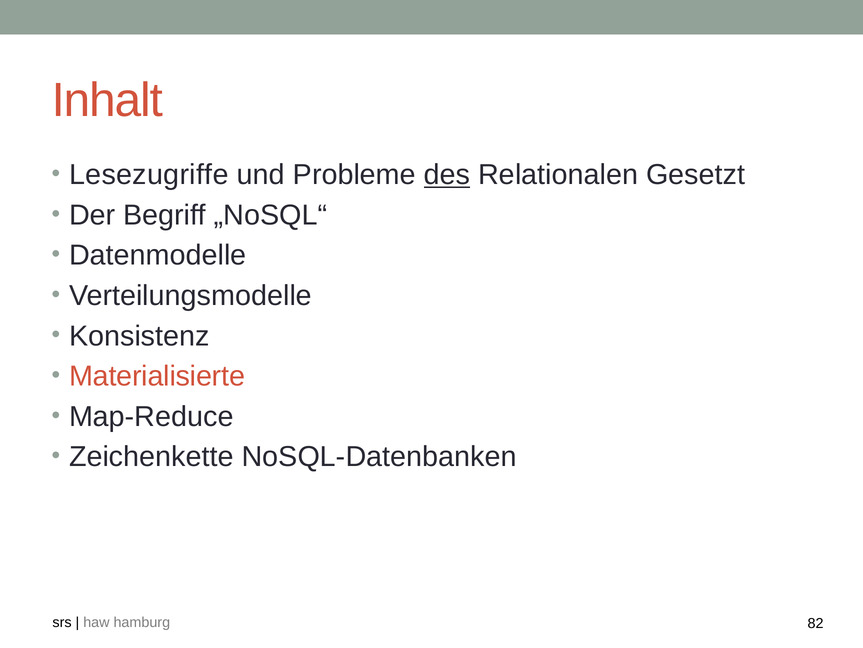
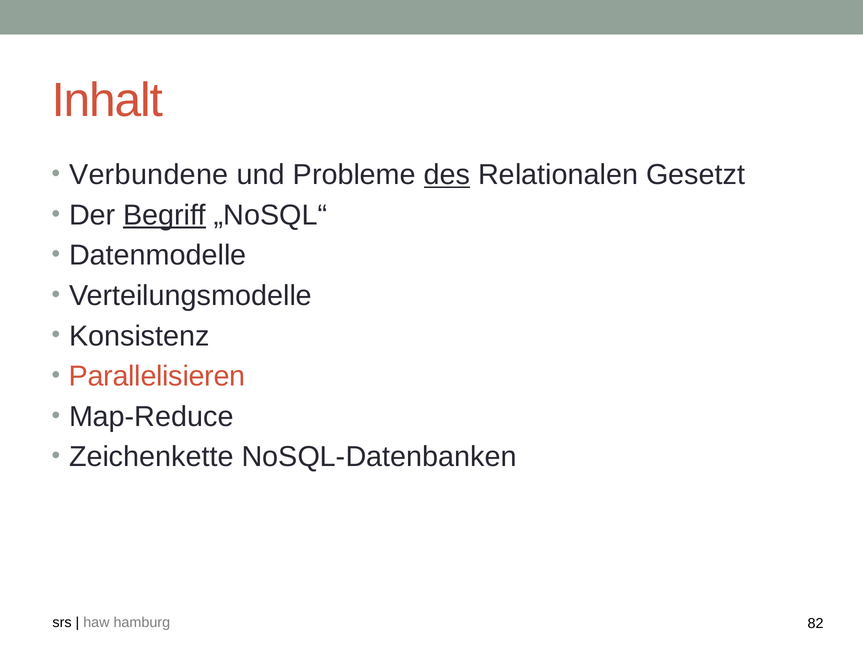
Lesezugriffe: Lesezugriffe -> Verbundene (149, 175)
Begriff underline: none -> present (165, 215)
Materialisierte: Materialisierte -> Parallelisieren (157, 376)
